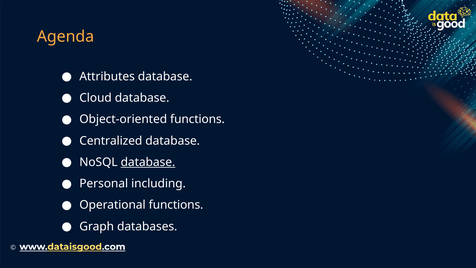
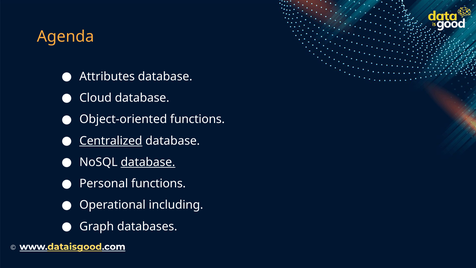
Centralized underline: none -> present (111, 141)
Personal including: including -> functions (159, 183)
Operational functions: functions -> including (176, 205)
